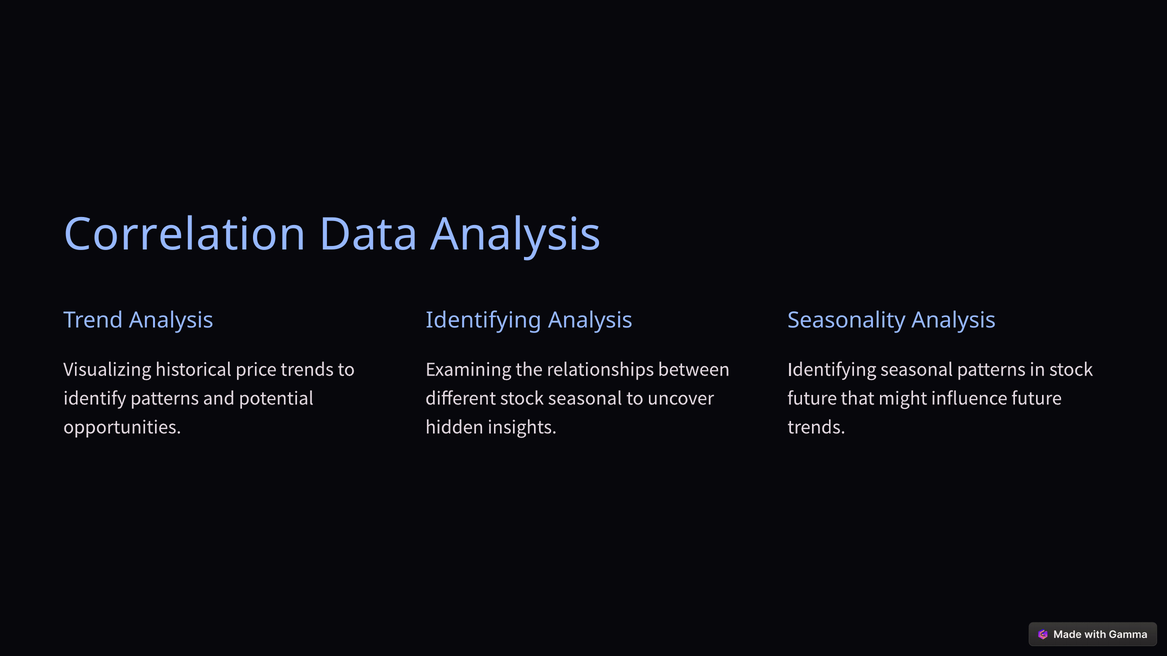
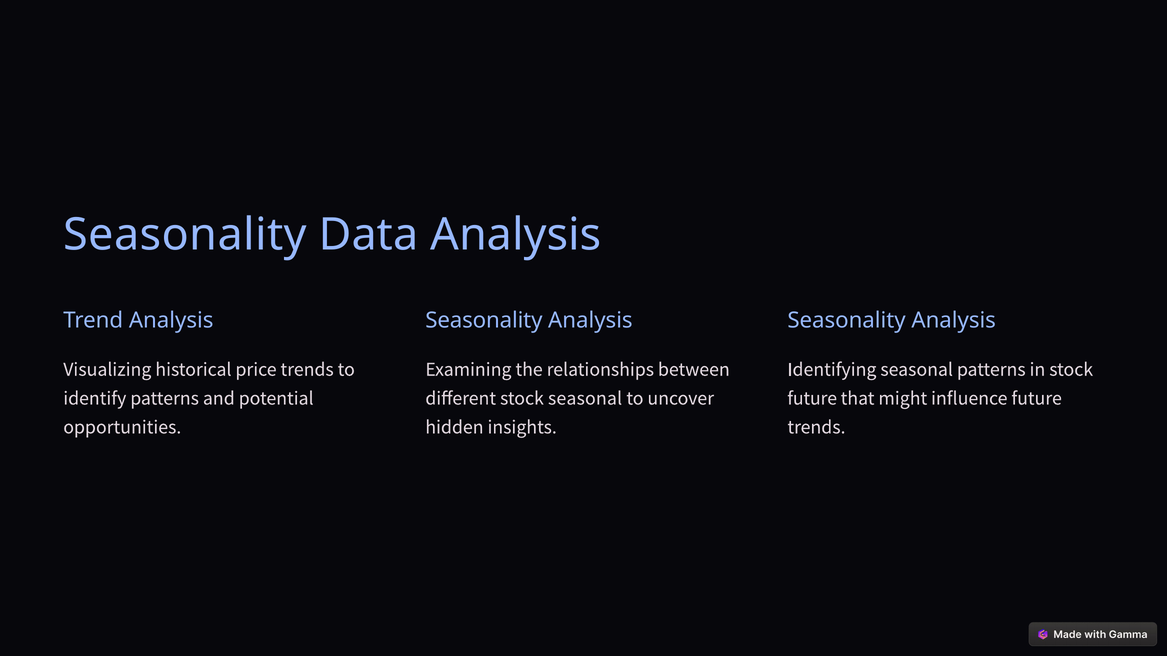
Correlation: Correlation -> Seasonality (185, 235)
Identifying: Identifying -> Seasonality (484, 320)
